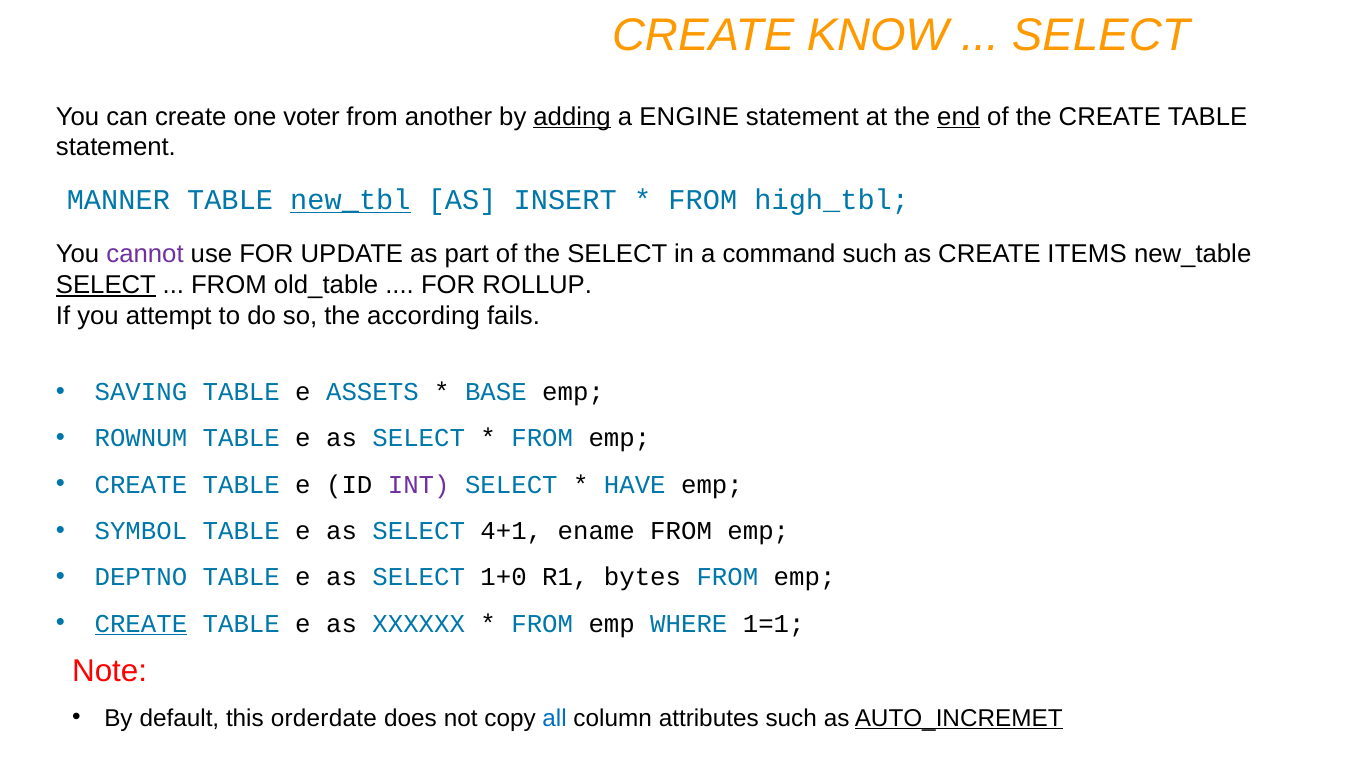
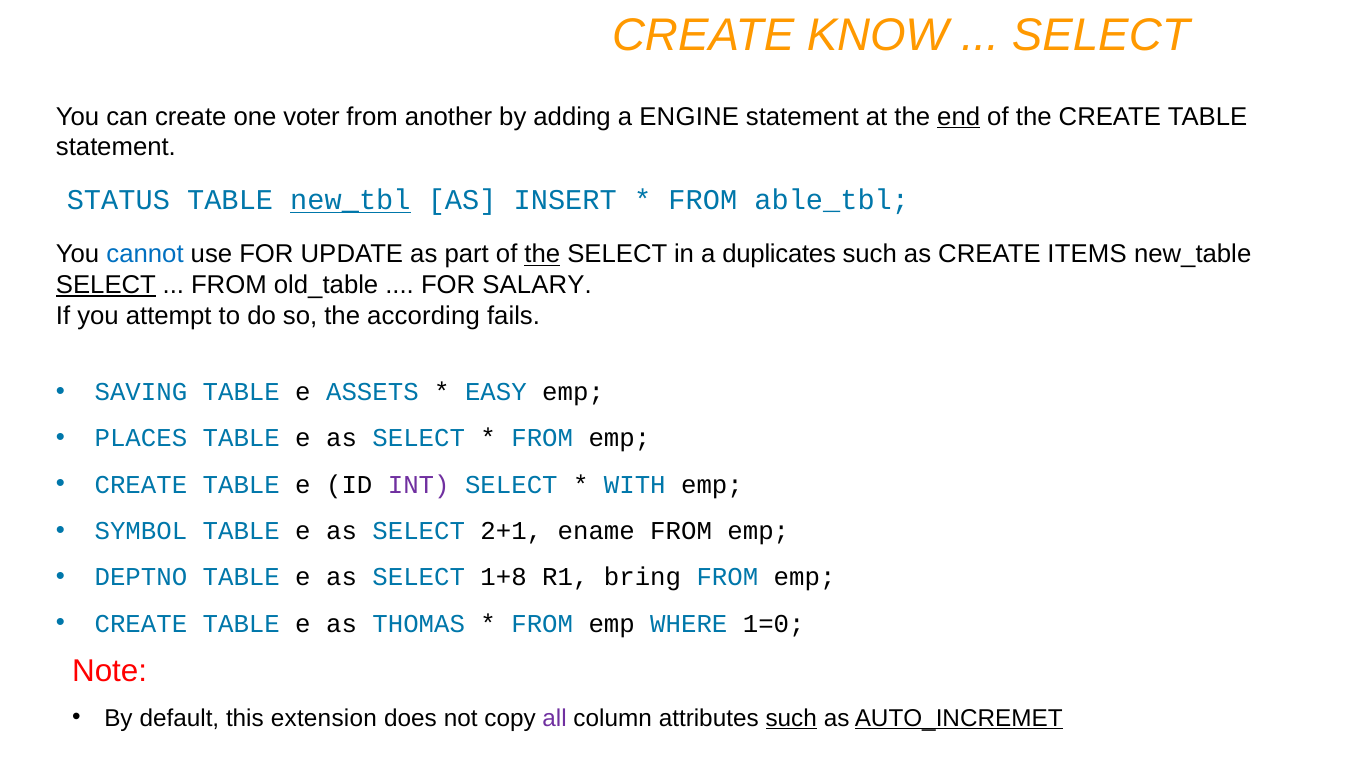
adding underline: present -> none (572, 117)
MANNER: MANNER -> STATUS (118, 200)
high_tbl: high_tbl -> able_tbl (832, 200)
cannot colour: purple -> blue (145, 254)
the underline: none -> present (542, 254)
command: command -> duplicates (779, 254)
ROLLUP: ROLLUP -> SALARY (537, 285)
BASE: BASE -> EASY (496, 392)
ROWNUM: ROWNUM -> PLACES (141, 438)
HAVE: HAVE -> WITH (635, 485)
4+1: 4+1 -> 2+1 (511, 531)
1+0: 1+0 -> 1+8 (504, 577)
bytes: bytes -> bring (643, 577)
CREATE underline: present -> none (141, 623)
XXXXXX: XXXXXX -> THOMAS (419, 623)
1=1: 1=1 -> 1=0 (774, 623)
orderdate: orderdate -> extension (324, 718)
all colour: blue -> purple (555, 718)
such underline: none -> present (791, 718)
